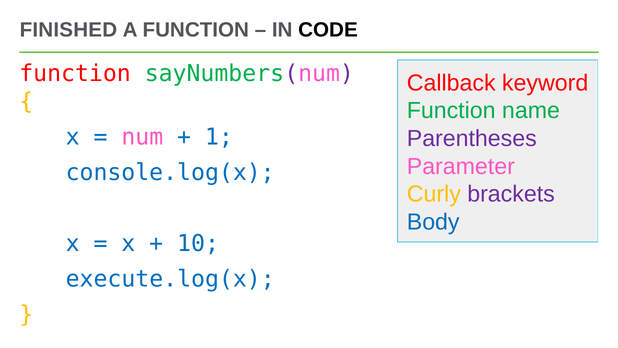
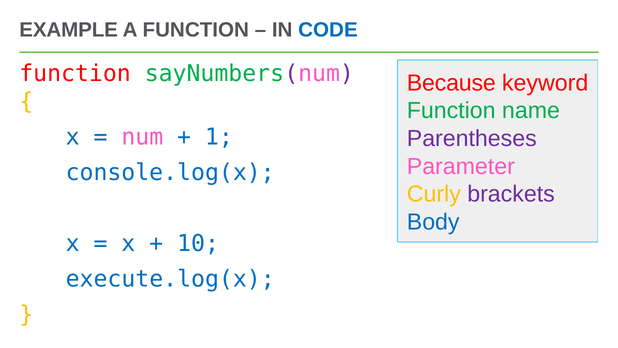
FINISHED: FINISHED -> EXAMPLE (69, 30)
CODE colour: black -> blue (328, 30)
Callback: Callback -> Because (451, 83)
